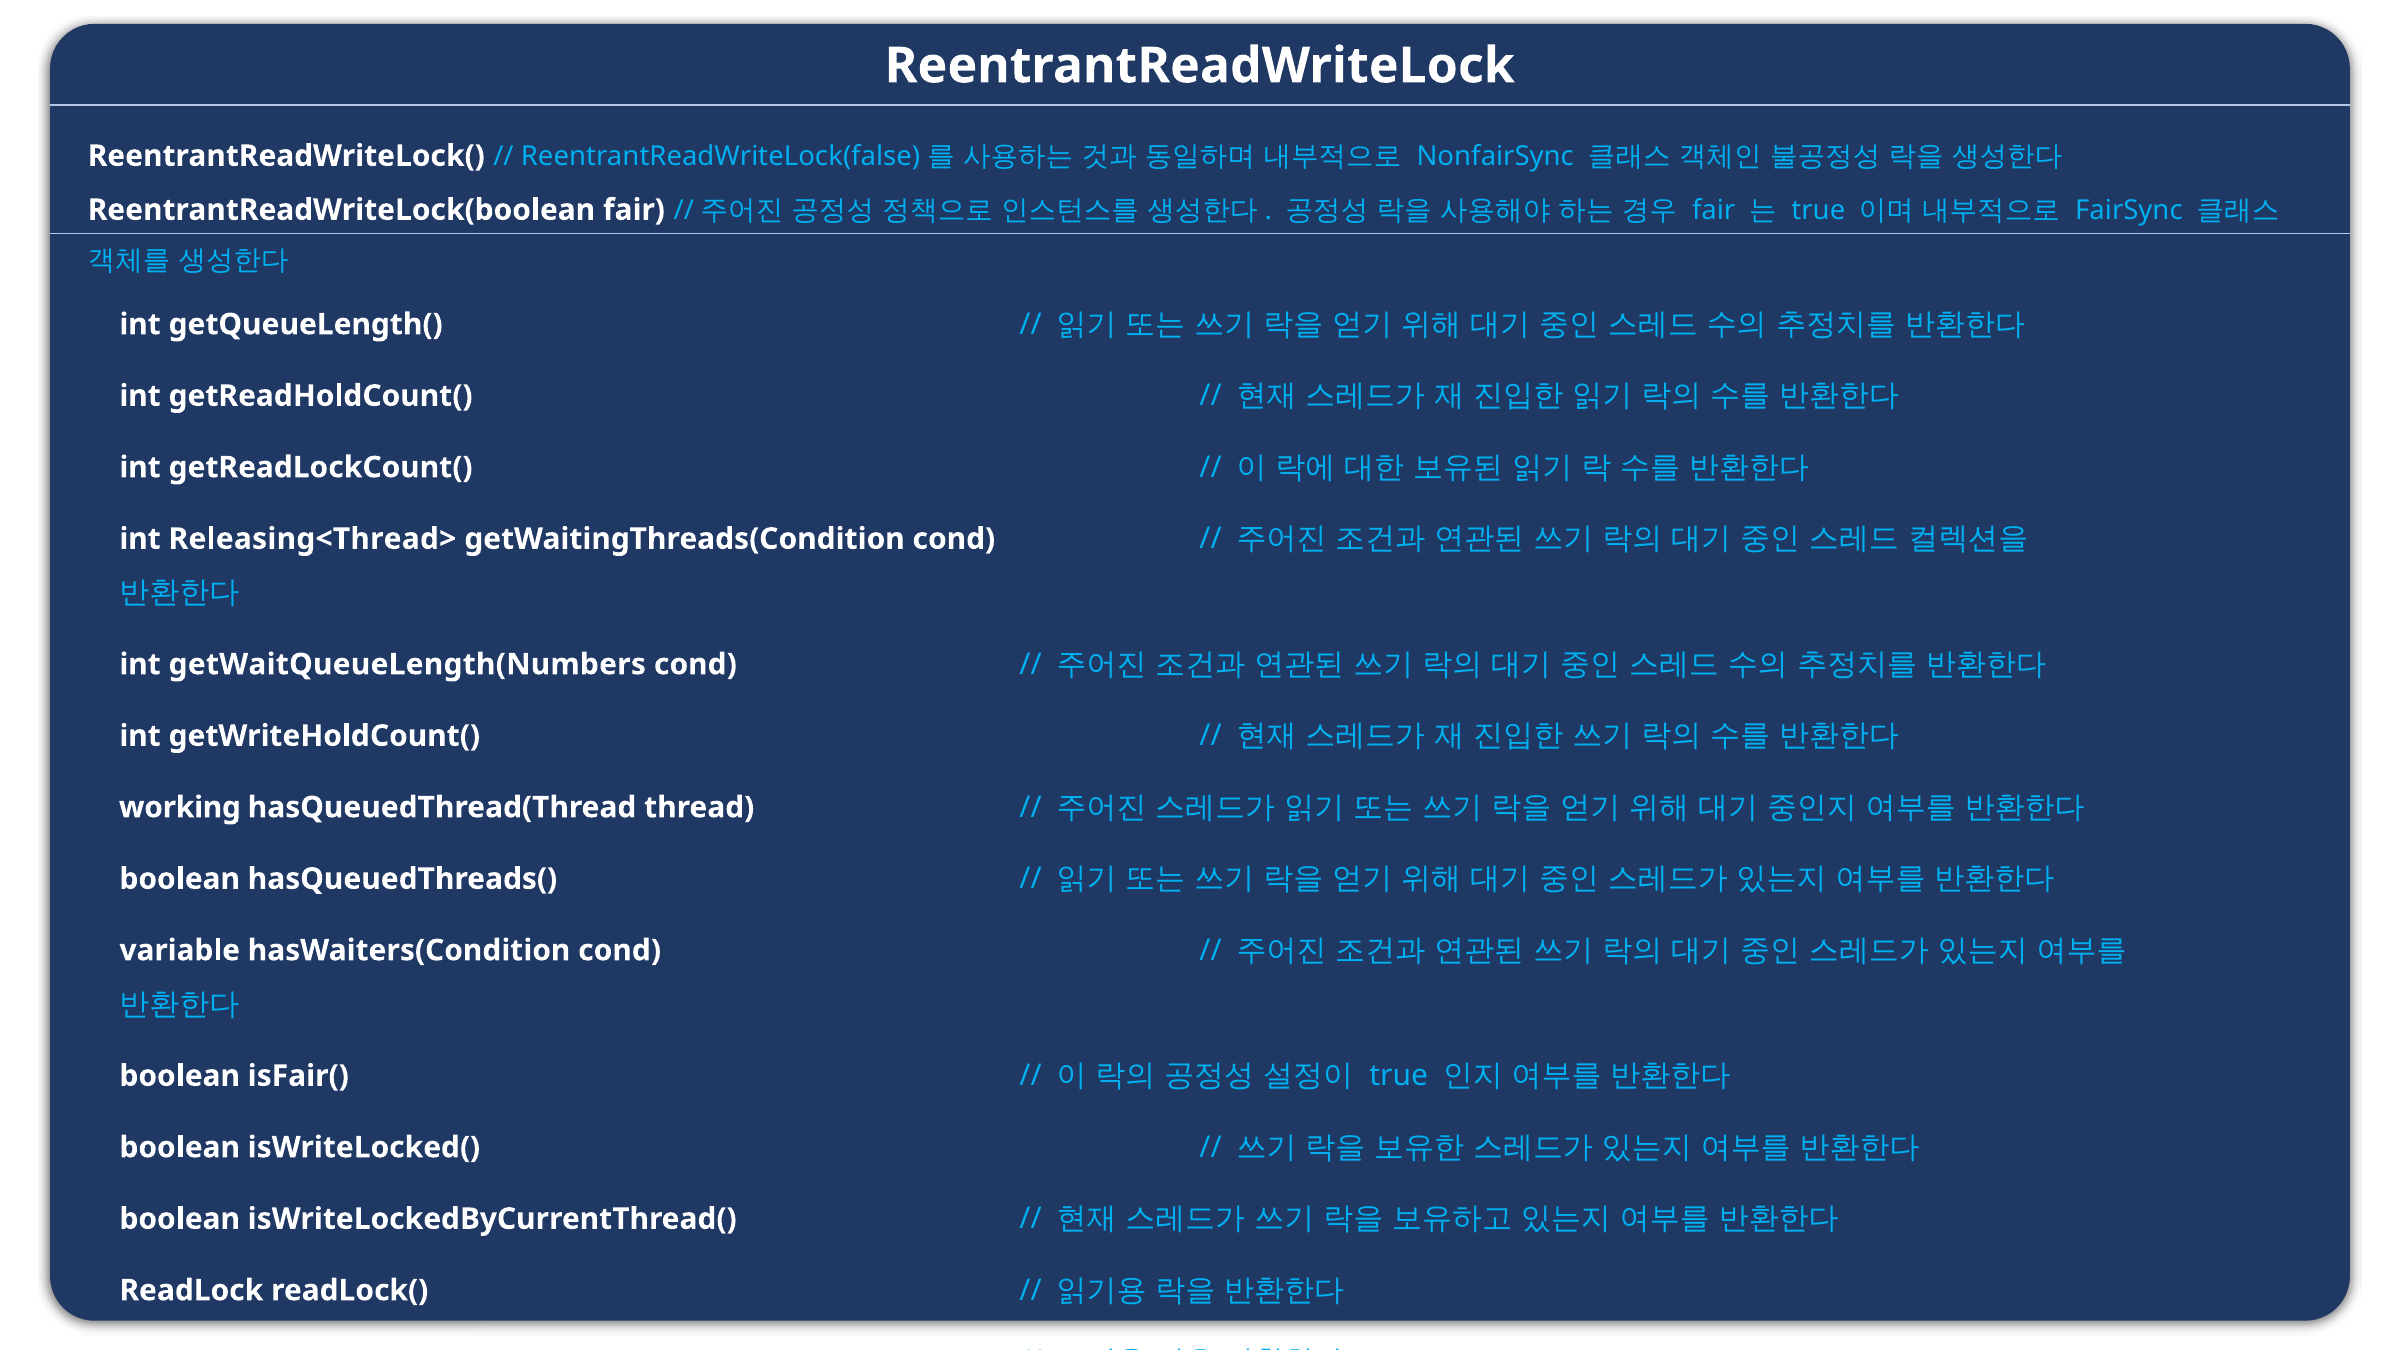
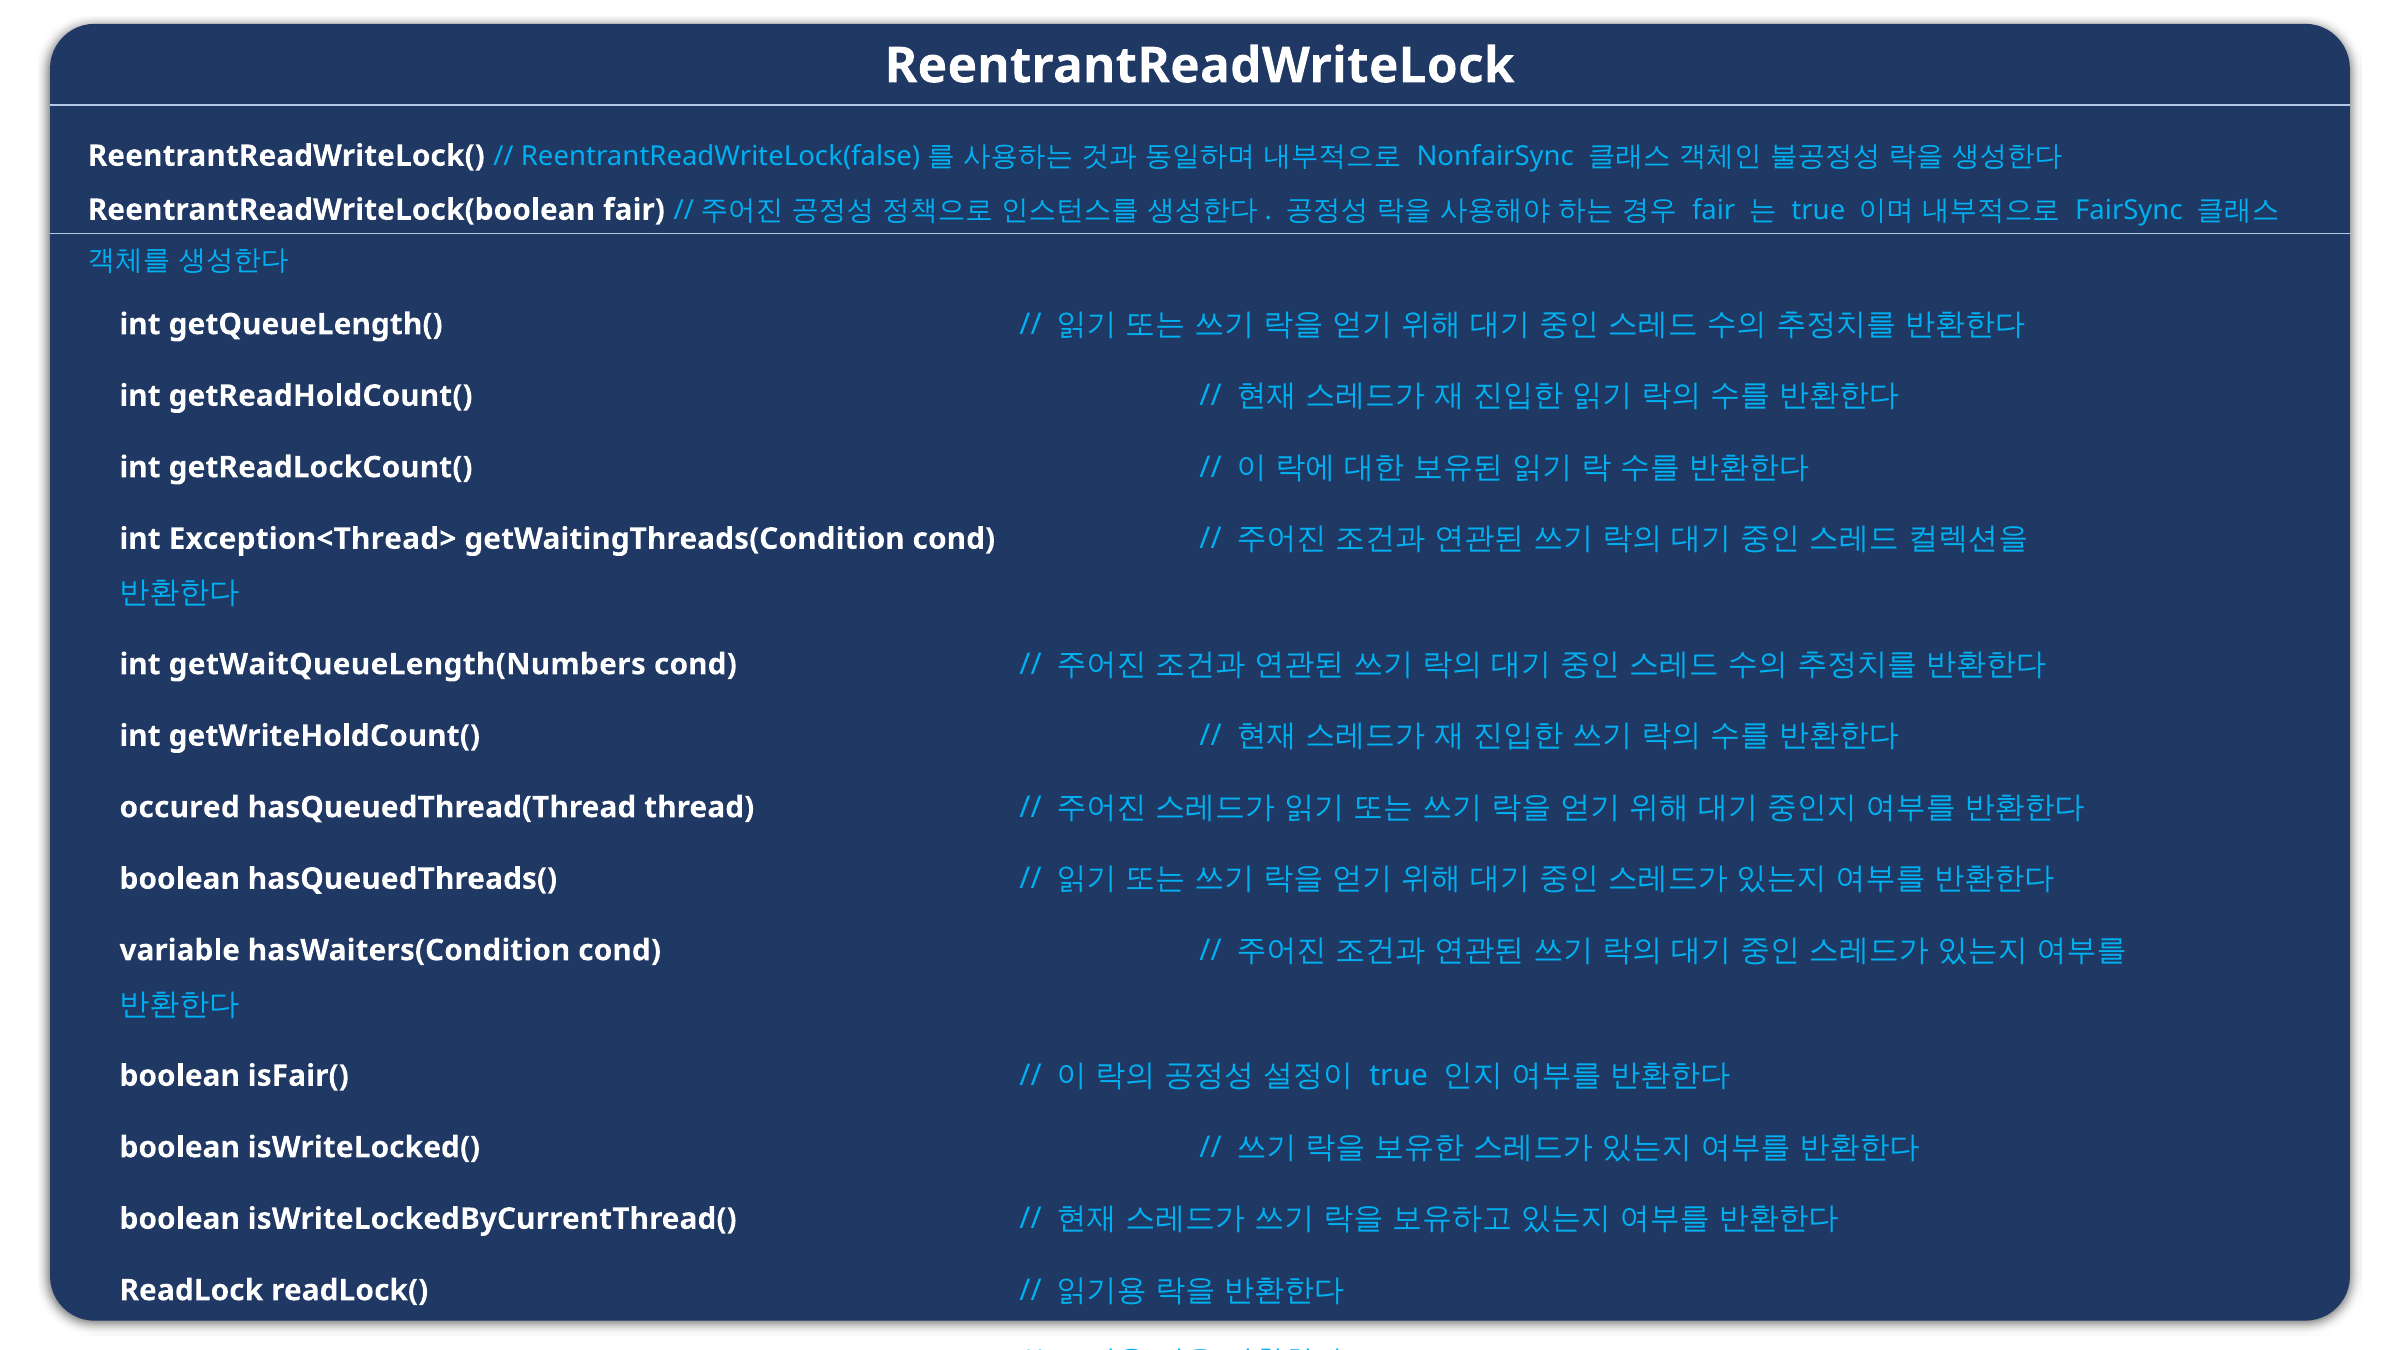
Releasing<Thread>: Releasing<Thread> -> Exception<Thread> (313, 539)
working: working -> occured (180, 807)
